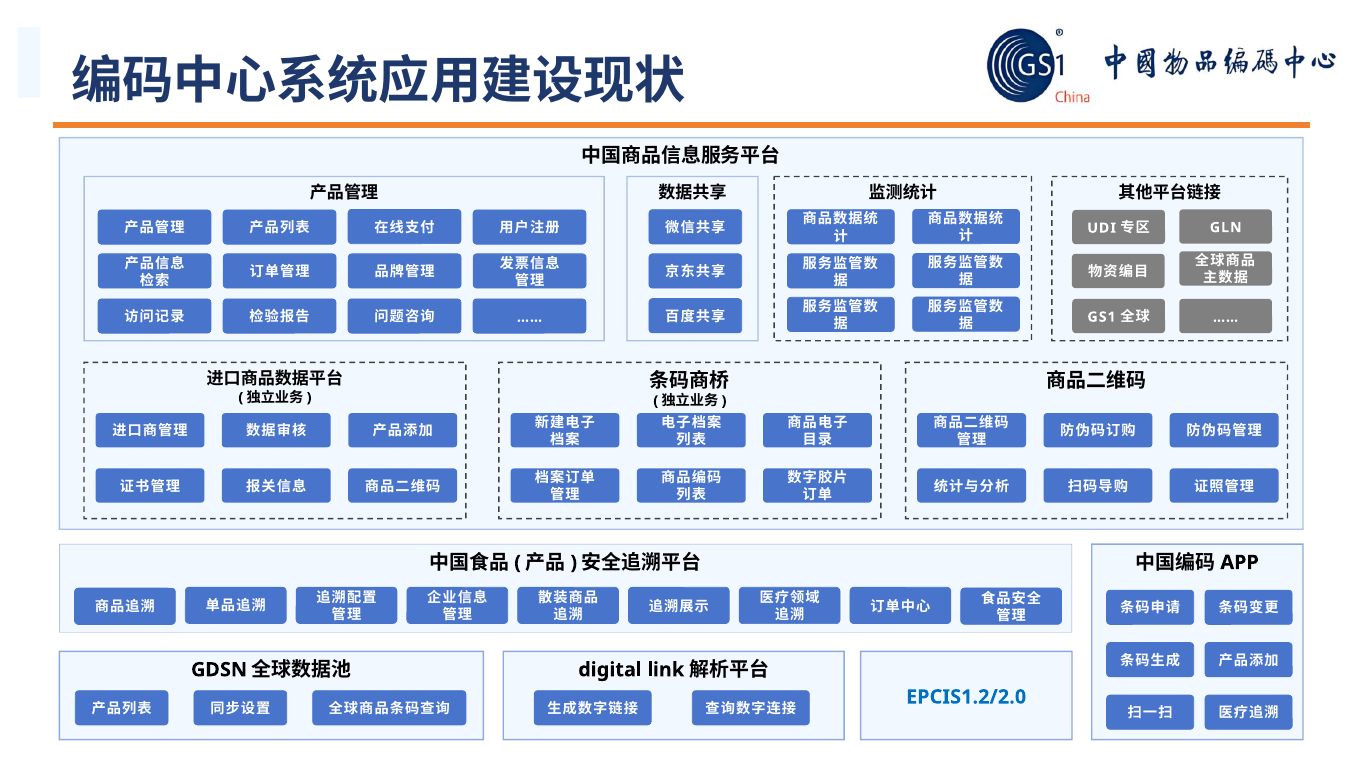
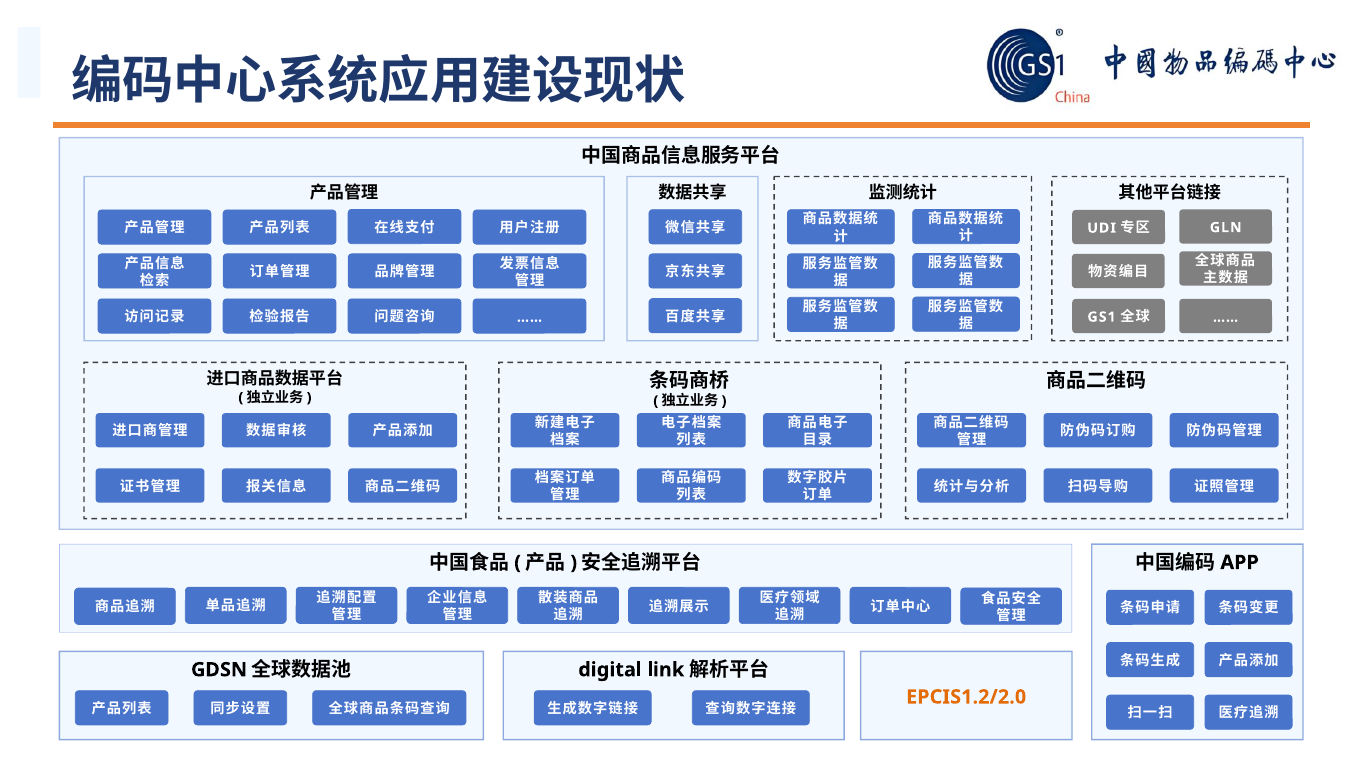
EPCIS1.2/2.0 colour: blue -> orange (966, 697)
